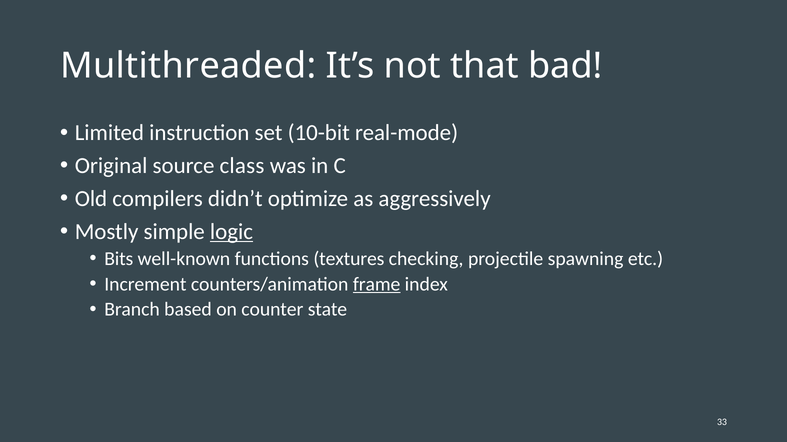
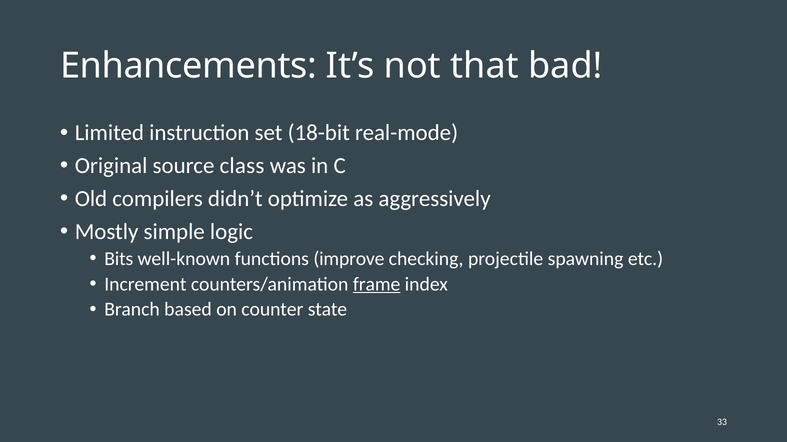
Multithreaded: Multithreaded -> Enhancements (188, 66)
10-bit: 10-bit -> 18-bit (319, 133)
logic underline: present -> none (232, 232)
textures: textures -> improve (349, 259)
